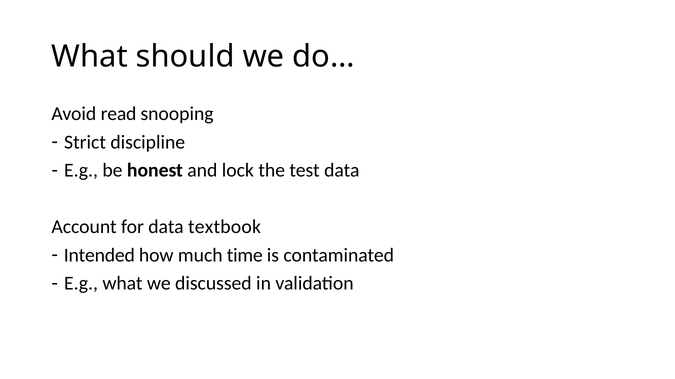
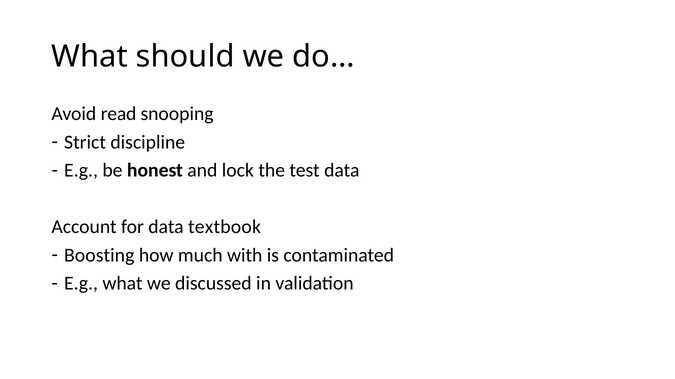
Intended: Intended -> Boosting (99, 256)
time: time -> with (245, 256)
